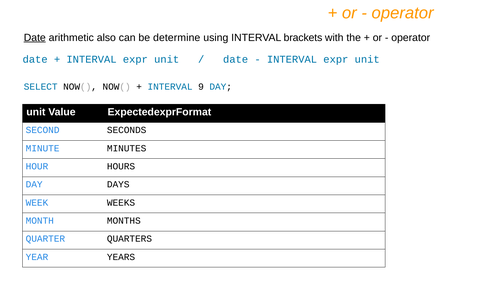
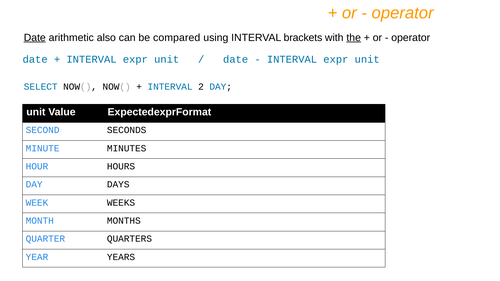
determine: determine -> compared (177, 38)
the underline: none -> present (354, 38)
9: 9 -> 2 (201, 87)
